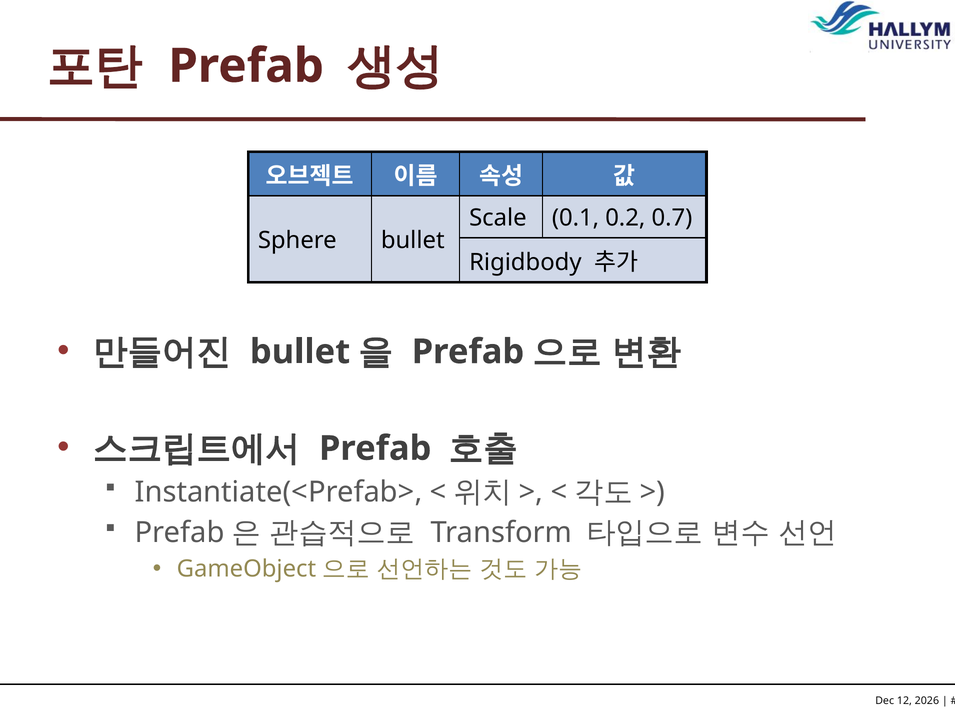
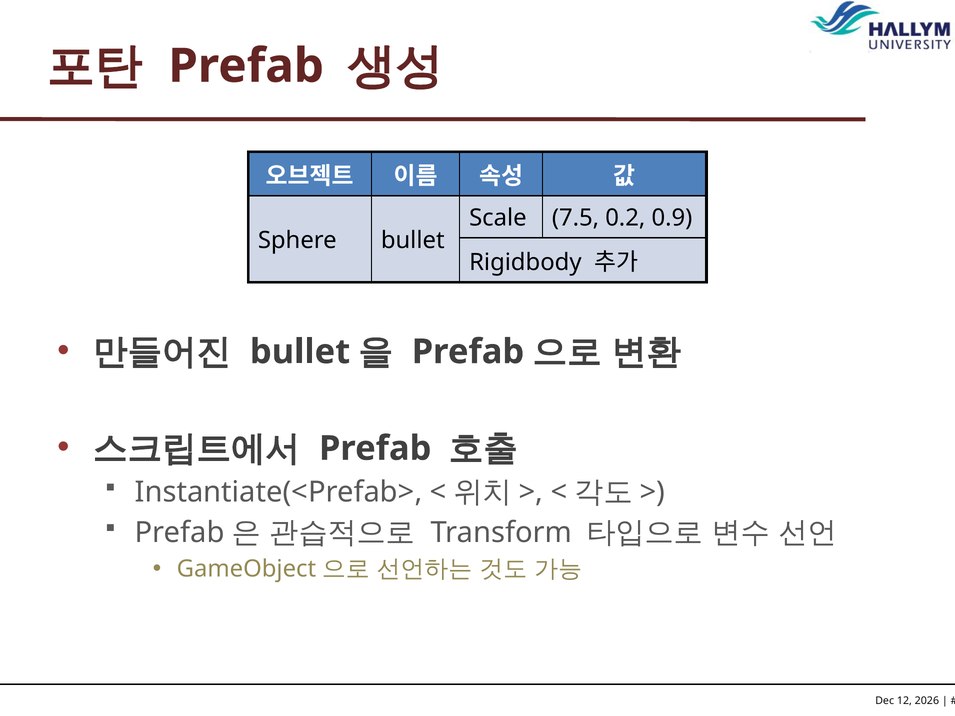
0.1: 0.1 -> 7.5 (575, 218)
0.7: 0.7 -> 0.9 (672, 218)
